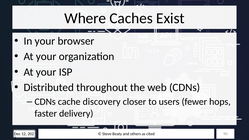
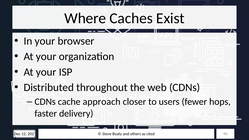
discovery: discovery -> approach (102, 102)
